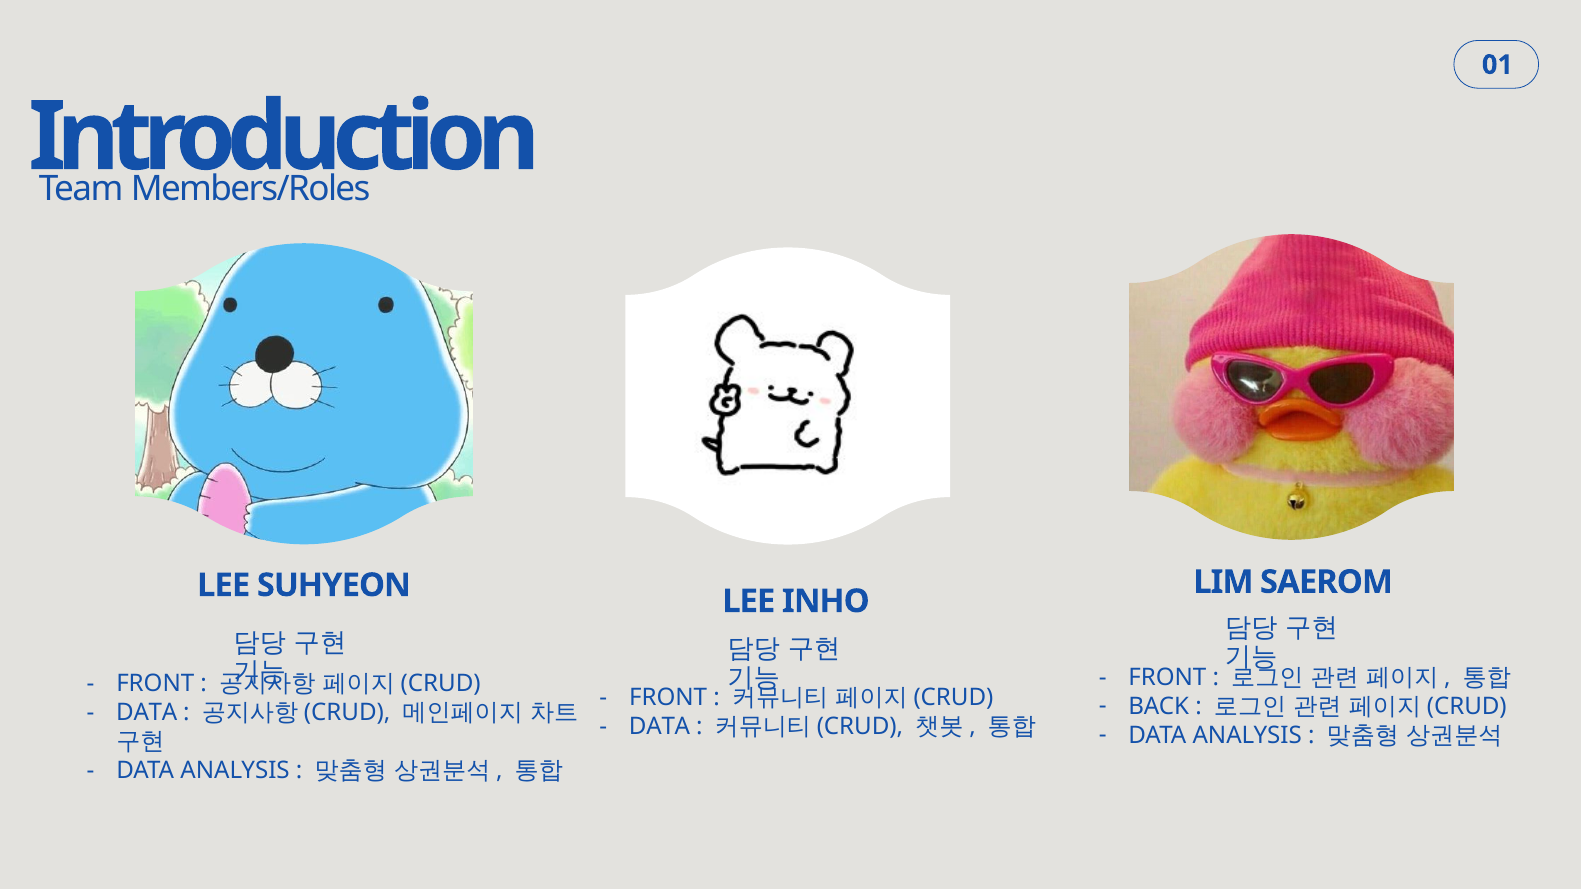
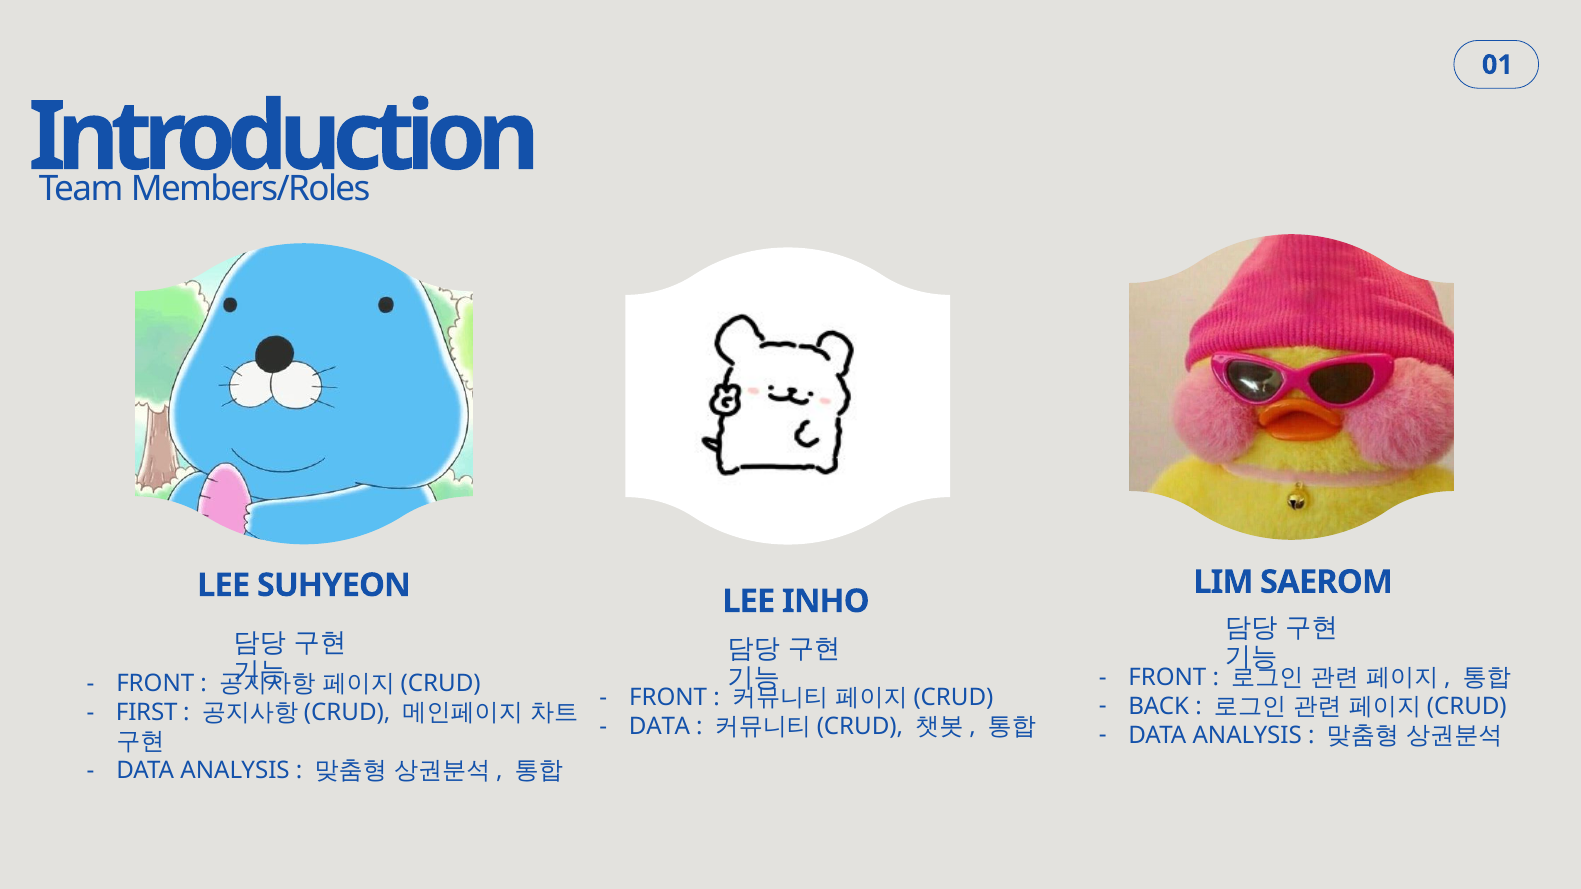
DATA: DATA -> FIRST (147, 713)
